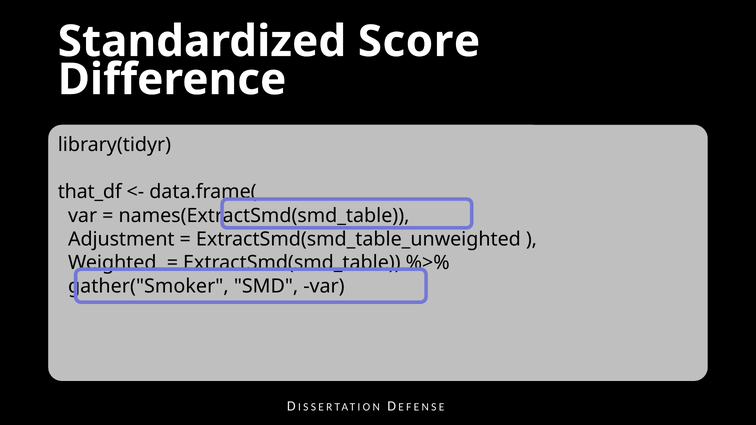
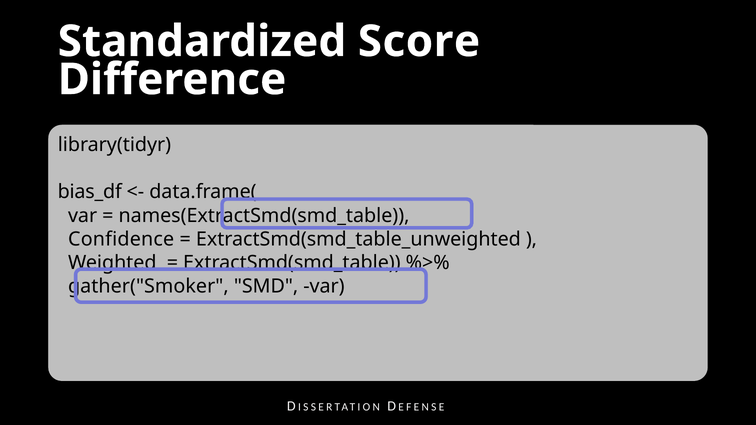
that_df: that_df -> bias_df (90, 192)
Adjustment: Adjustment -> Confidence (121, 239)
